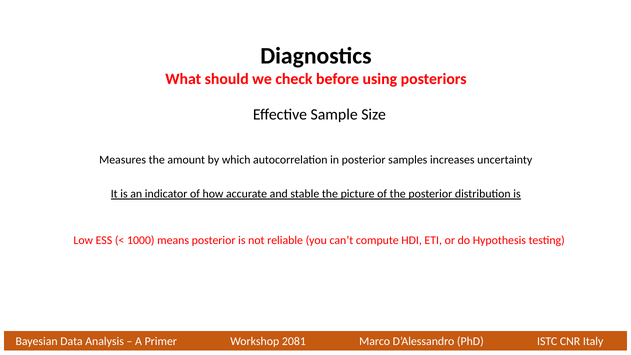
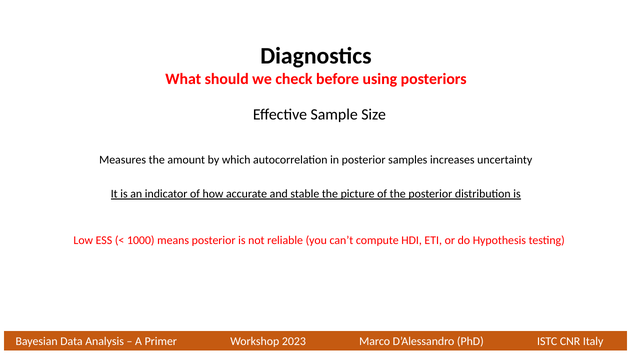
2081: 2081 -> 2023 (294, 341)
